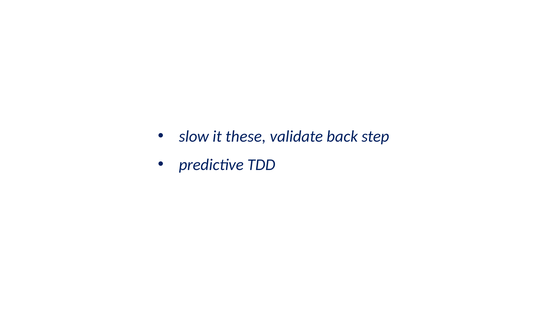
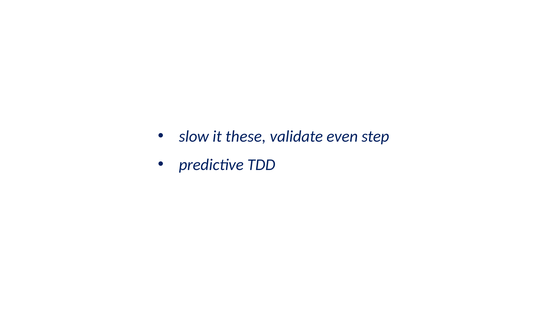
back: back -> even (342, 136)
